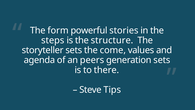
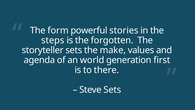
structure: structure -> forgotten (112, 40)
come: come -> make (113, 50)
peers: peers -> world (92, 60)
generation sets: sets -> first (162, 60)
Steve Tips: Tips -> Sets (112, 90)
